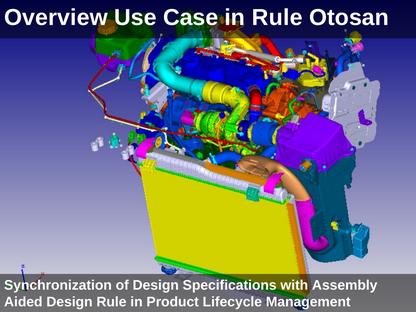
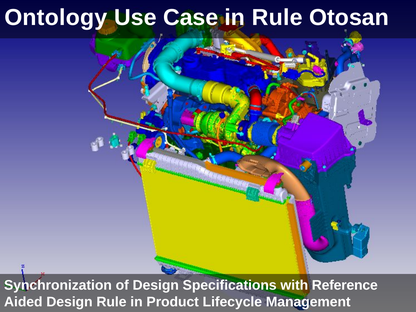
Overview: Overview -> Ontology (56, 18)
Assembly: Assembly -> Reference (345, 285)
